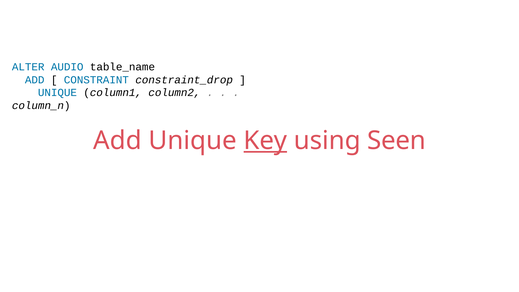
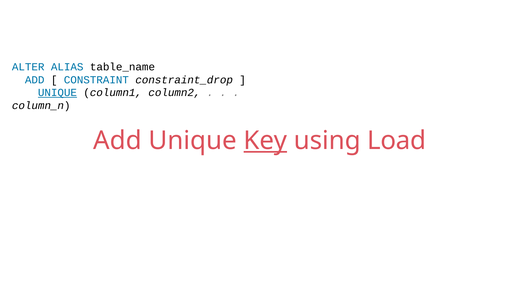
AUDIO: AUDIO -> ALIAS (67, 67)
UNIQUE underline: none -> present (57, 93)
Seen: Seen -> Load (397, 141)
